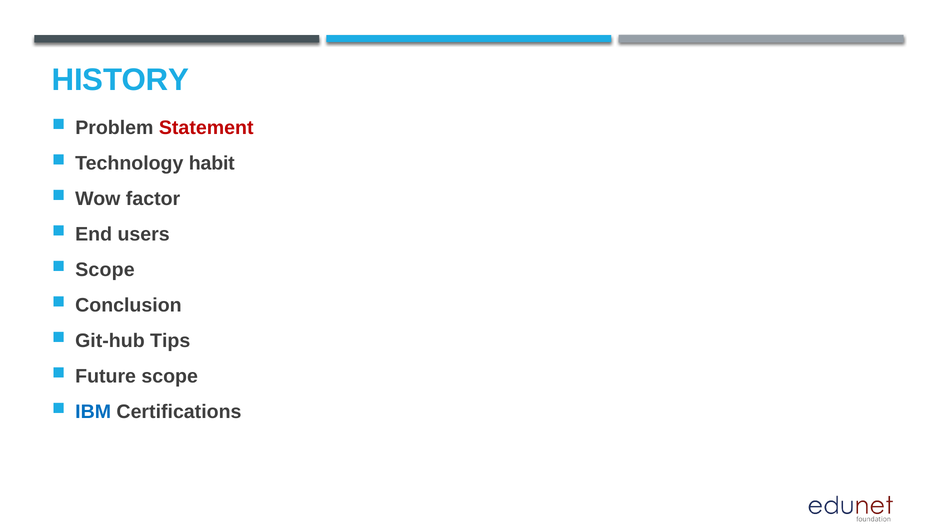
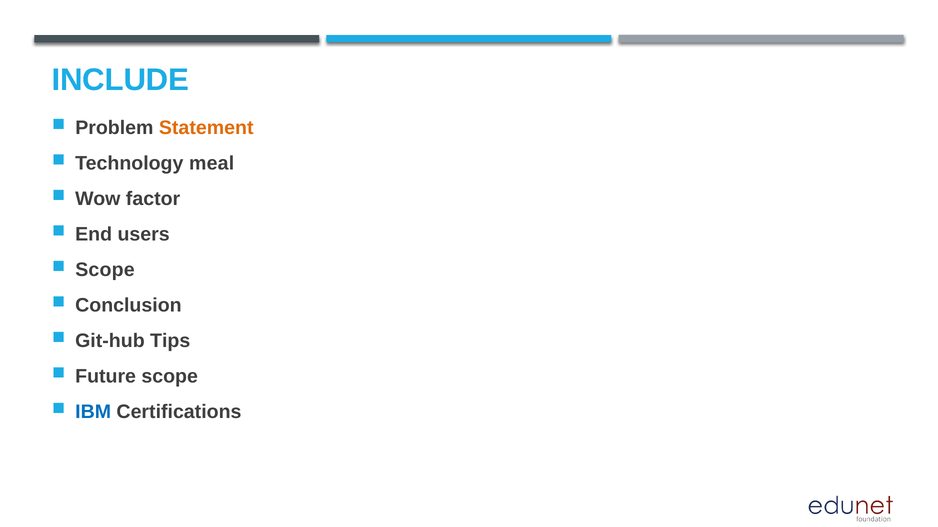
HISTORY: HISTORY -> INCLUDE (120, 80)
Statement colour: red -> orange (206, 128)
habit: habit -> meal (212, 163)
